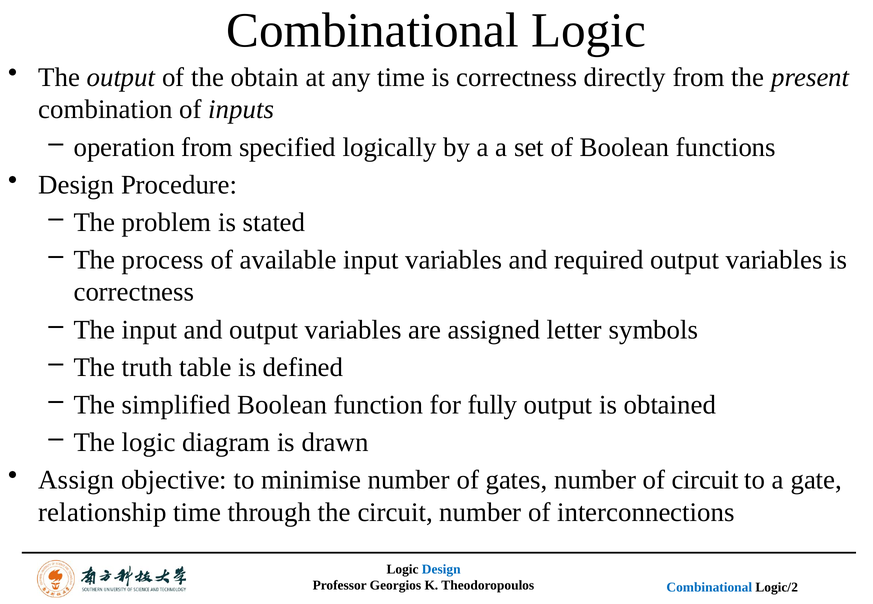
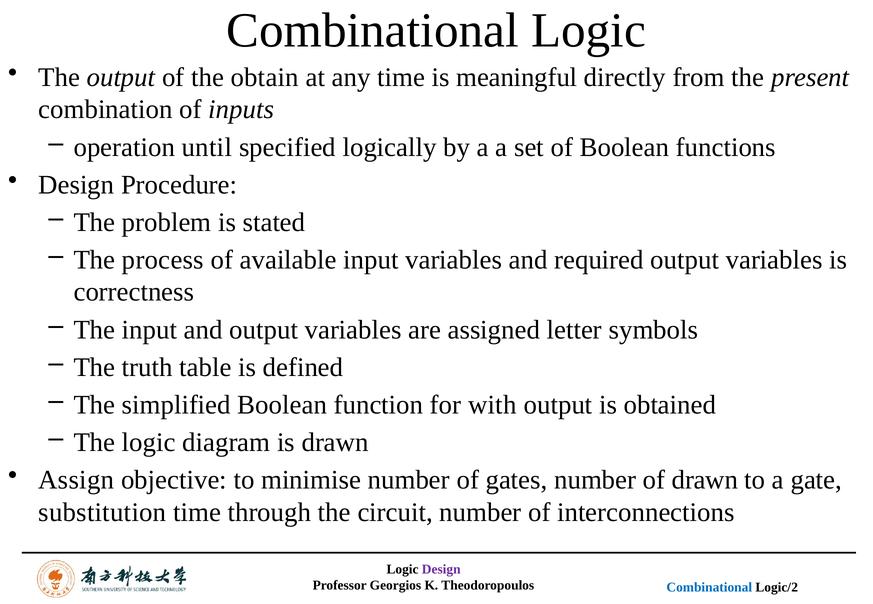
time is correctness: correctness -> meaningful (517, 77)
operation from: from -> until (207, 147)
fully: fully -> with (492, 405)
of circuit: circuit -> drawn (705, 480)
relationship: relationship -> substitution (102, 513)
Design colour: blue -> purple (441, 570)
